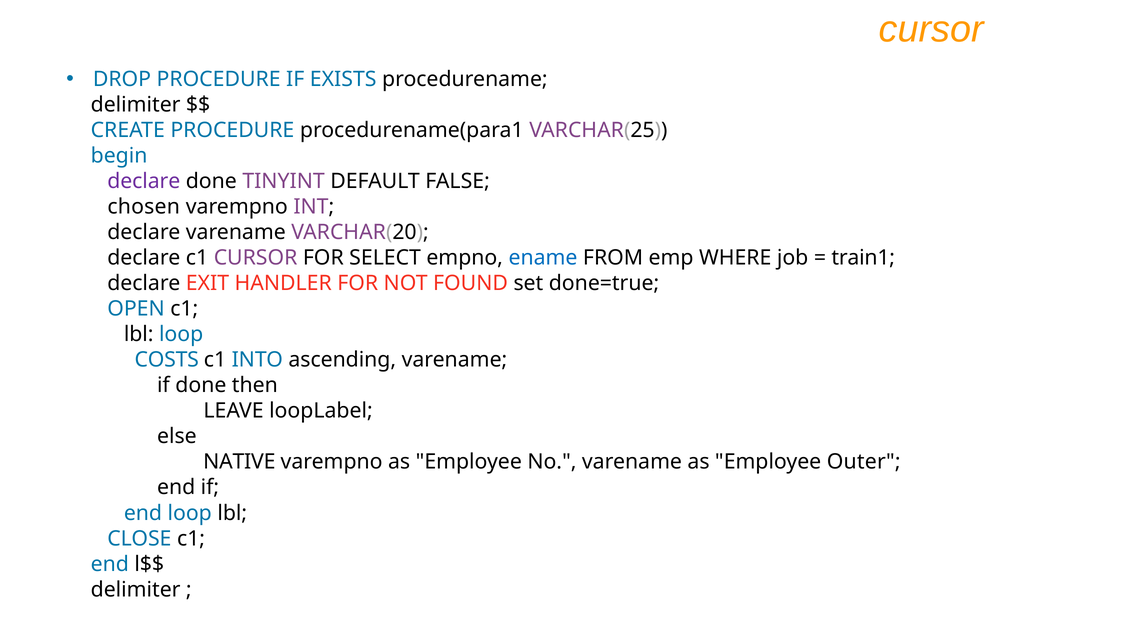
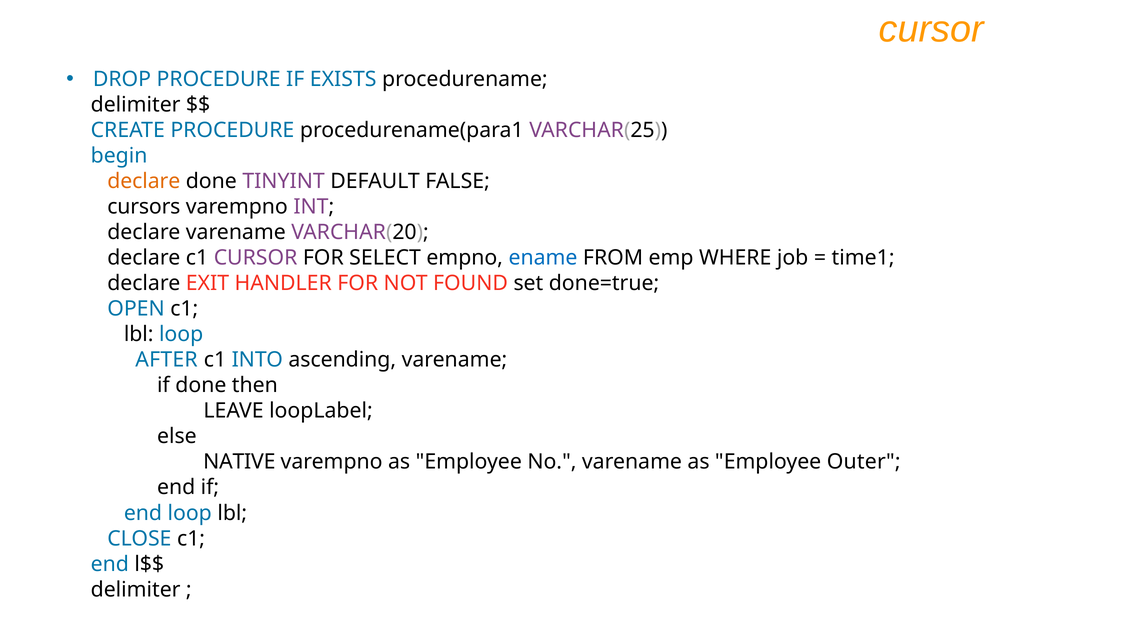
declare colour: purple -> orange (144, 181)
chosen: chosen -> cursors (144, 207)
train1: train1 -> time1 (863, 258)
COSTS: COSTS -> AFTER (167, 360)
